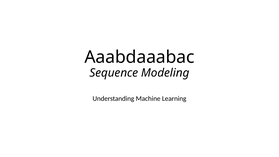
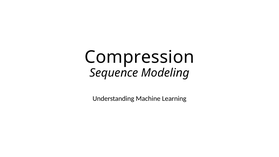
Aaabdaaabac: Aaabdaaabac -> Compression (139, 57)
